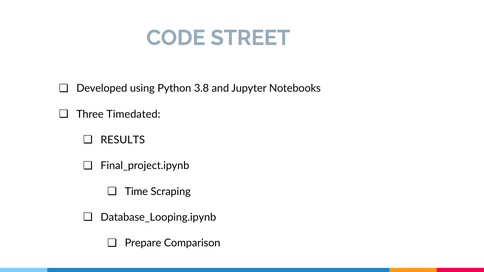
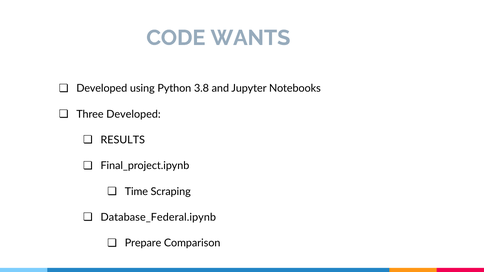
STREET: STREET -> WANTS (250, 38)
Three Timedated: Timedated -> Developed (133, 114)
Database_Looping.ipynb: Database_Looping.ipynb -> Database_Federal.ipynb (158, 218)
